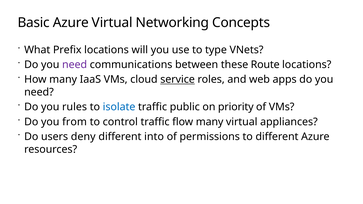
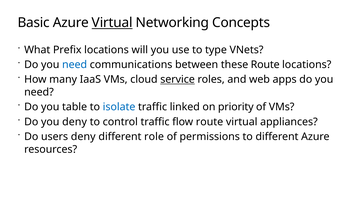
Virtual underline: none -> present (112, 23)
need colour: purple -> blue (75, 65)
rules: rules -> table (75, 107)
public: public -> linked (185, 107)
you from: from -> deny (75, 122)
flow many: many -> route (210, 122)
into: into -> role (154, 137)
